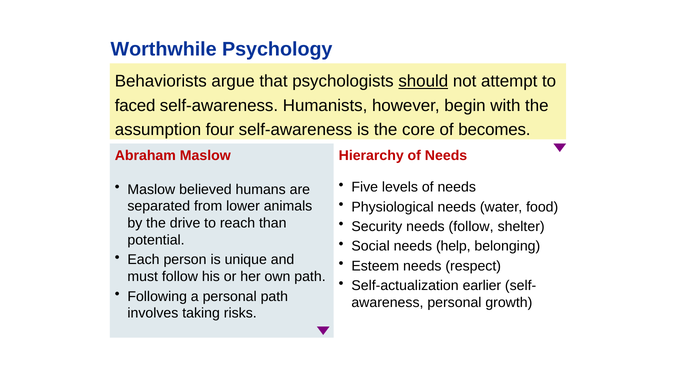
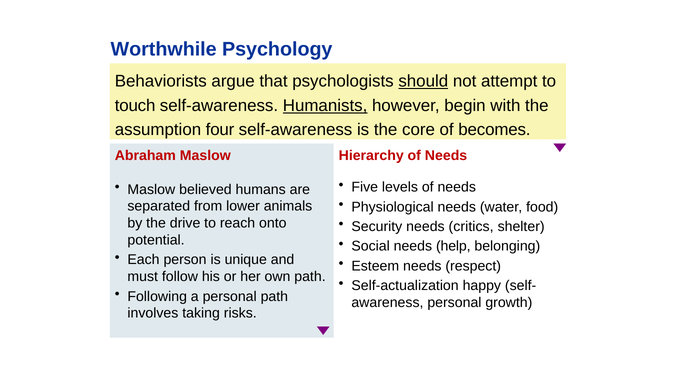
faced: faced -> touch (135, 106)
Humanists underline: none -> present (325, 106)
than: than -> onto (273, 223)
needs follow: follow -> critics (471, 227)
earlier: earlier -> happy (482, 286)
